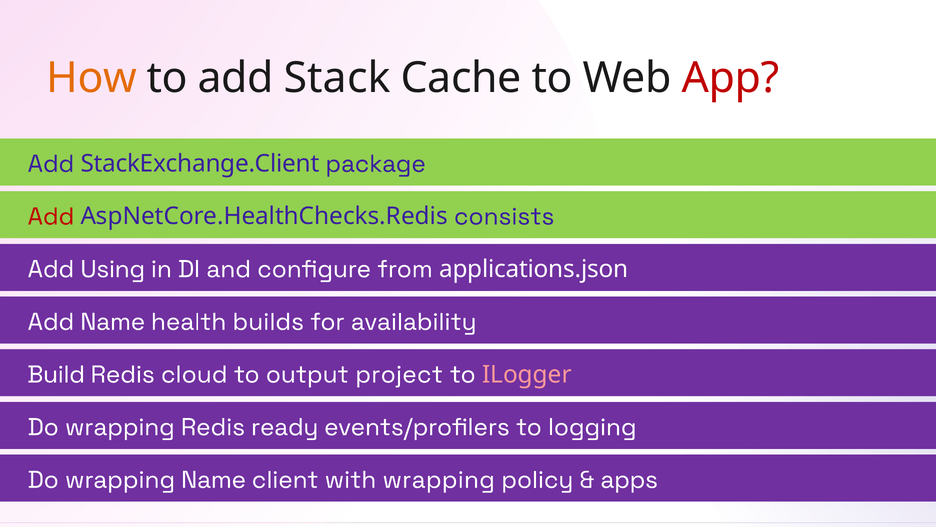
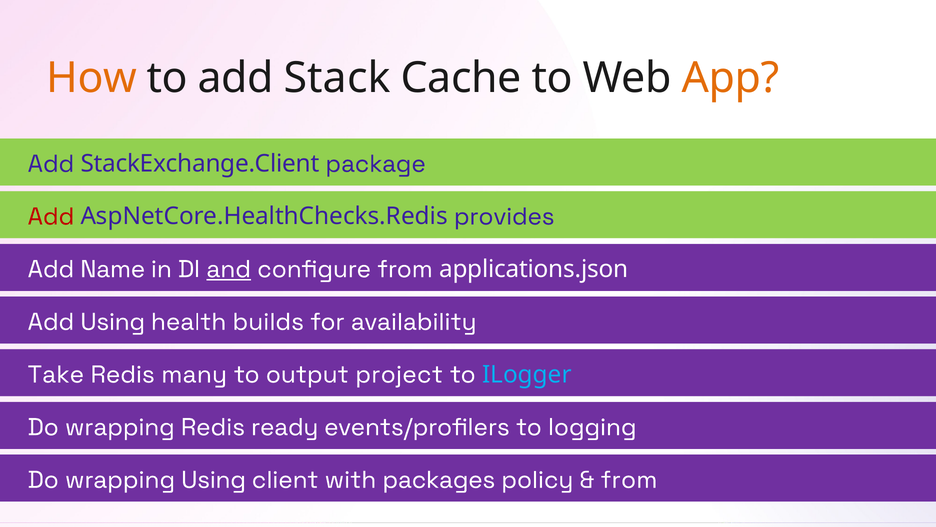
App colour: red -> orange (731, 78)
consists: consists -> provides (504, 216)
Using: Using -> Name (113, 269)
and underline: none -> present (229, 269)
Add Name: Name -> Using (113, 321)
Build: Build -> Take (56, 374)
cloud: cloud -> many (194, 374)
ILogger colour: pink -> light blue (527, 374)
wrapping Name: Name -> Using (214, 479)
with wrapping: wrapping -> packages (439, 479)
apps: apps -> from (629, 479)
